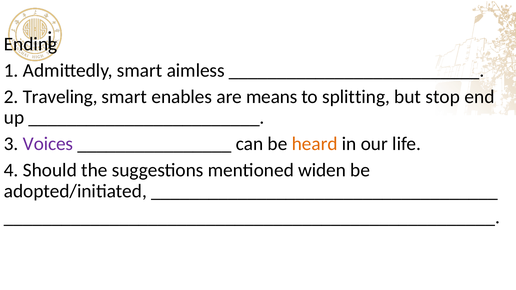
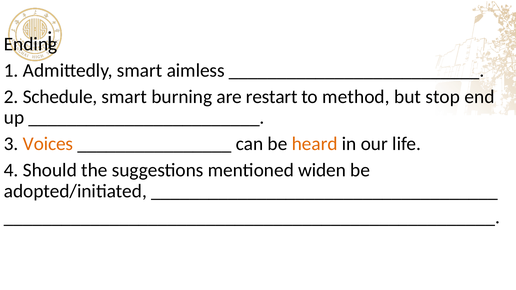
Traveling: Traveling -> Schedule (60, 97)
enables: enables -> burning (182, 97)
means: means -> restart (272, 97)
splitting: splitting -> method (356, 97)
Voices colour: purple -> orange (48, 144)
